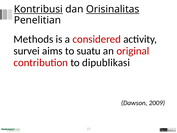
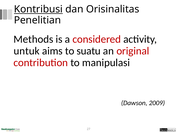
Orisinalitas underline: present -> none (113, 9)
survei: survei -> untuk (27, 51)
dipublikasi: dipublikasi -> manipulasi (106, 62)
